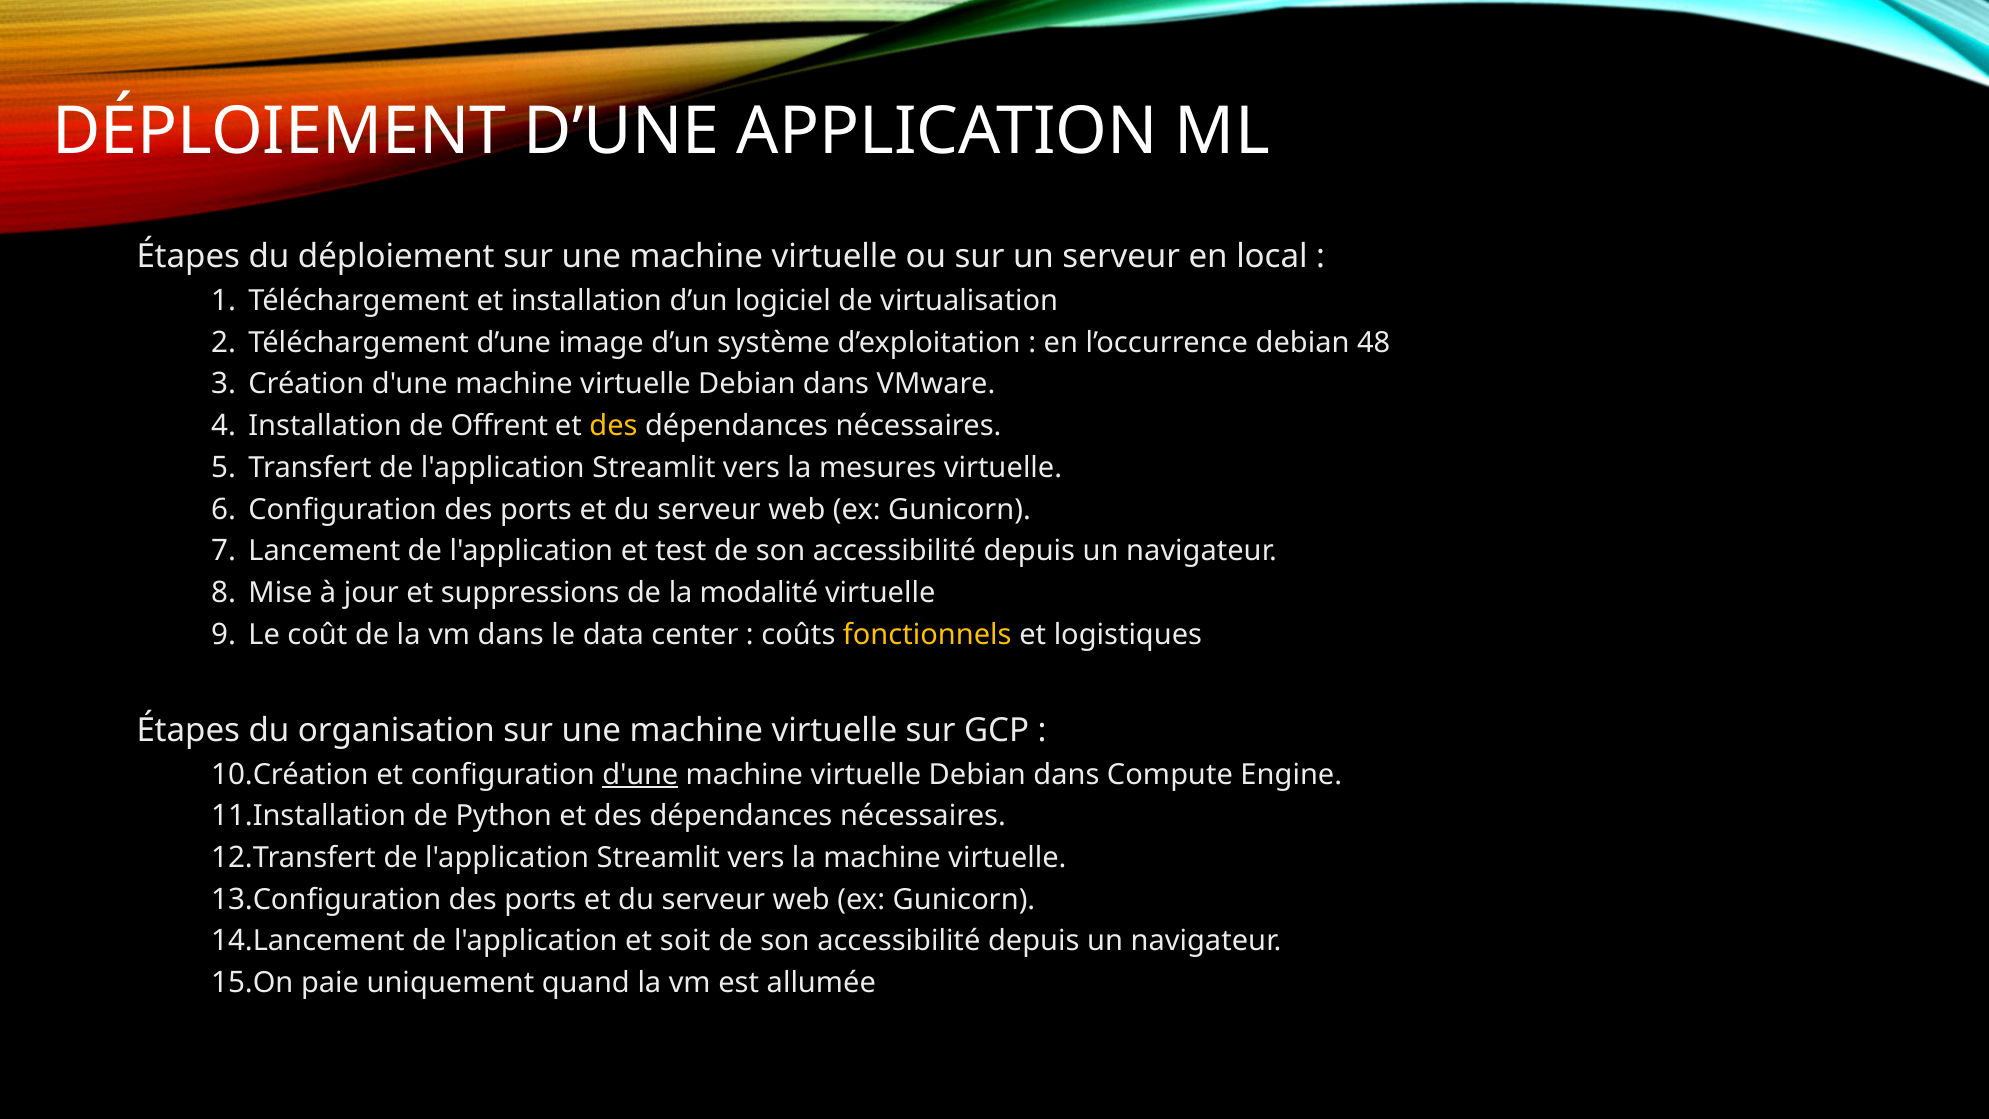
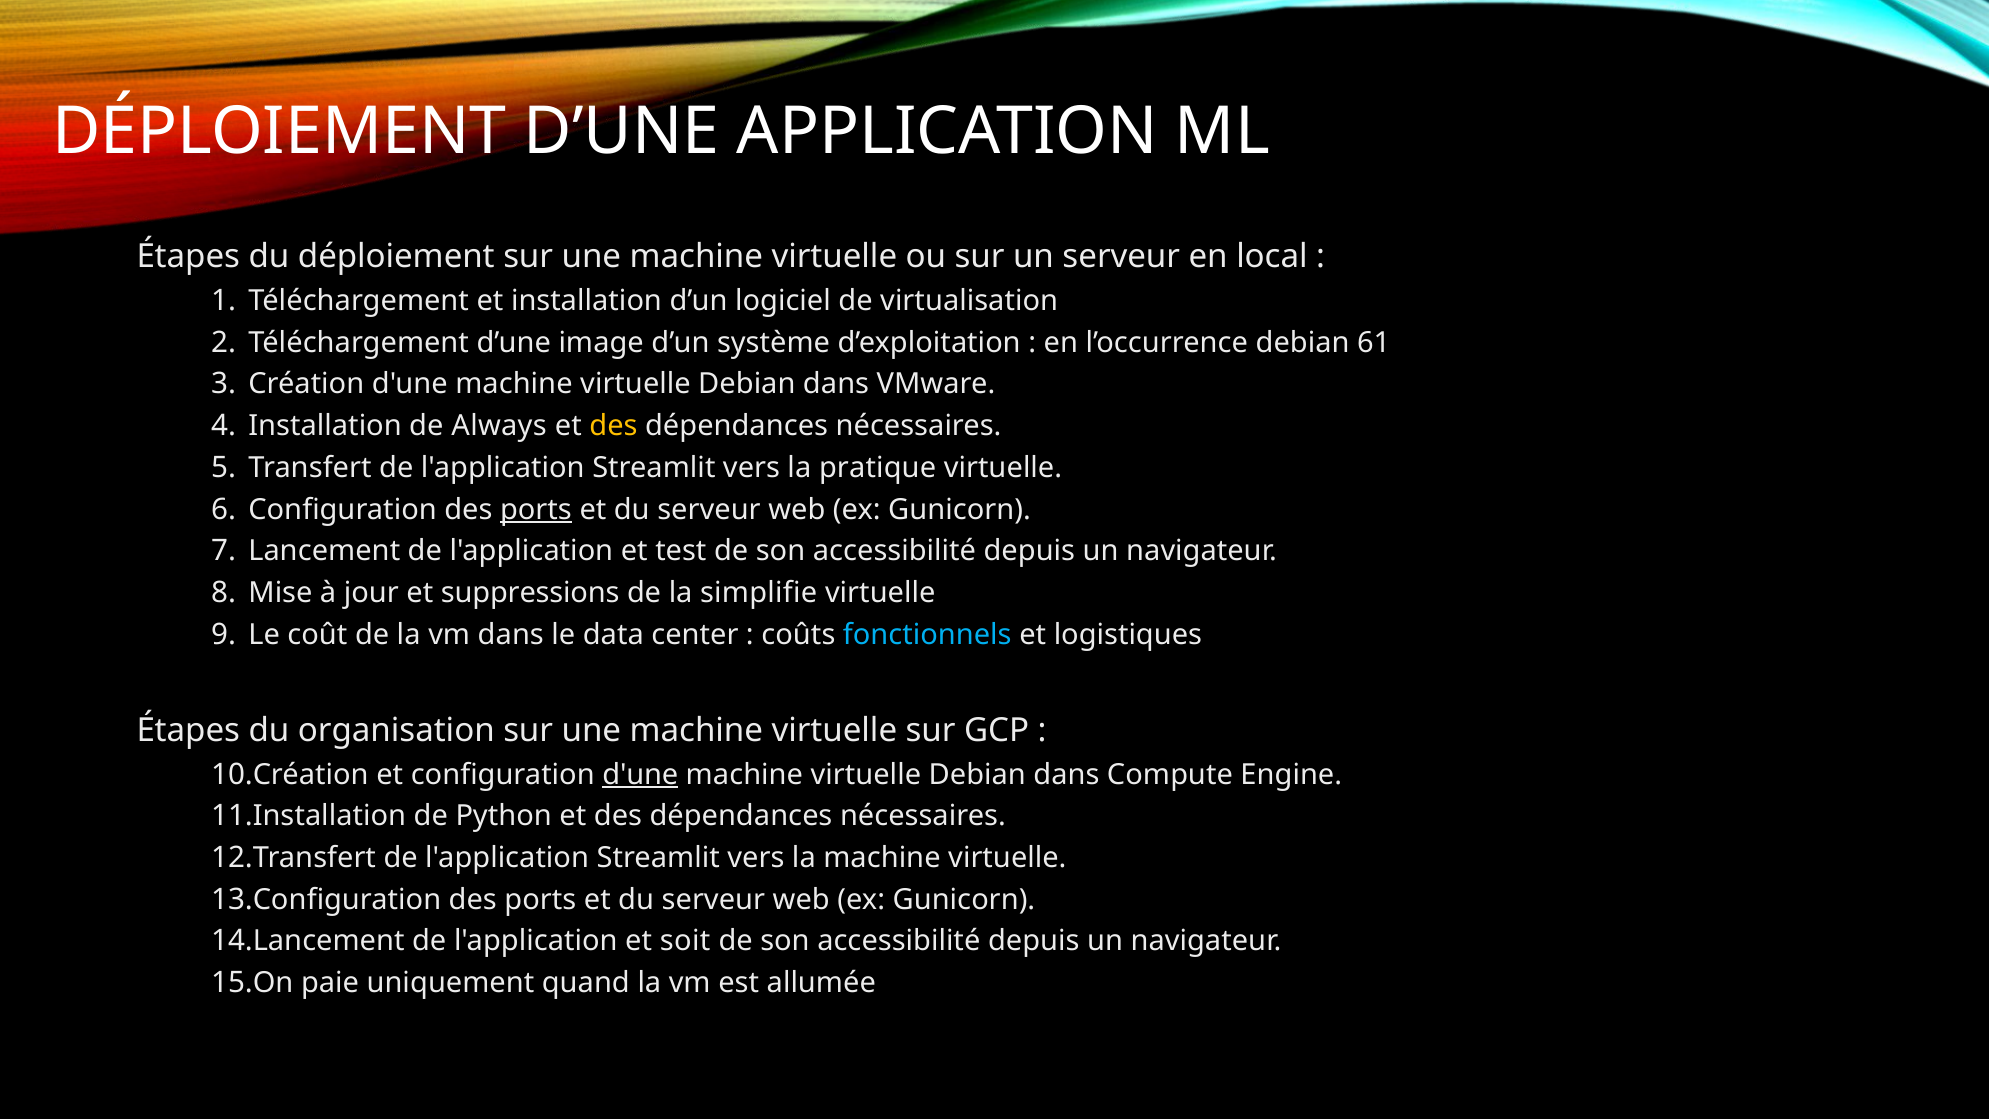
48: 48 -> 61 (1374, 343)
Offrent: Offrent -> Always (499, 426)
mesures: mesures -> pratique (878, 468)
ports underline: none -> present (536, 509)
modalité: modalité -> simplifie (759, 593)
fonctionnels colour: yellow -> light blue (927, 635)
